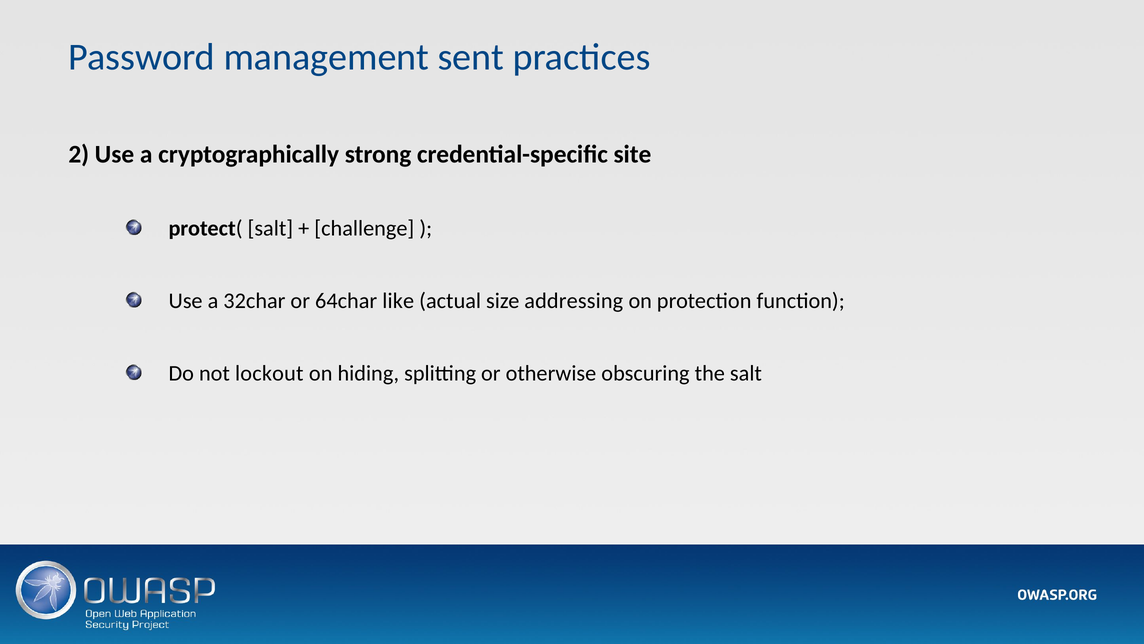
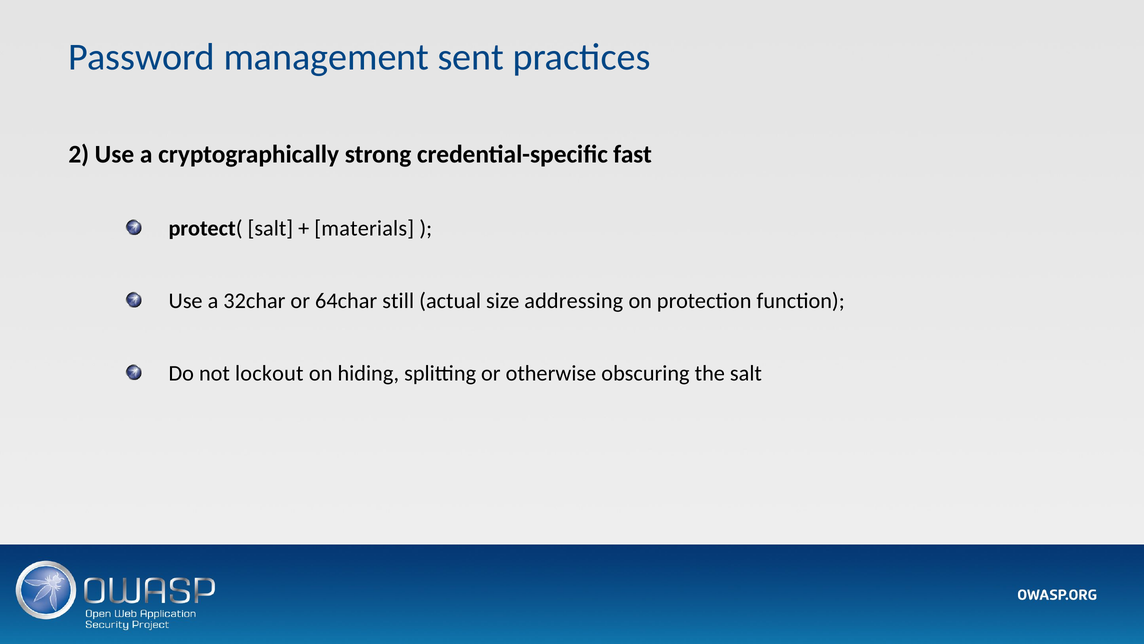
site: site -> fast (633, 154)
challenge: challenge -> materials (364, 228)
like: like -> still (398, 301)
